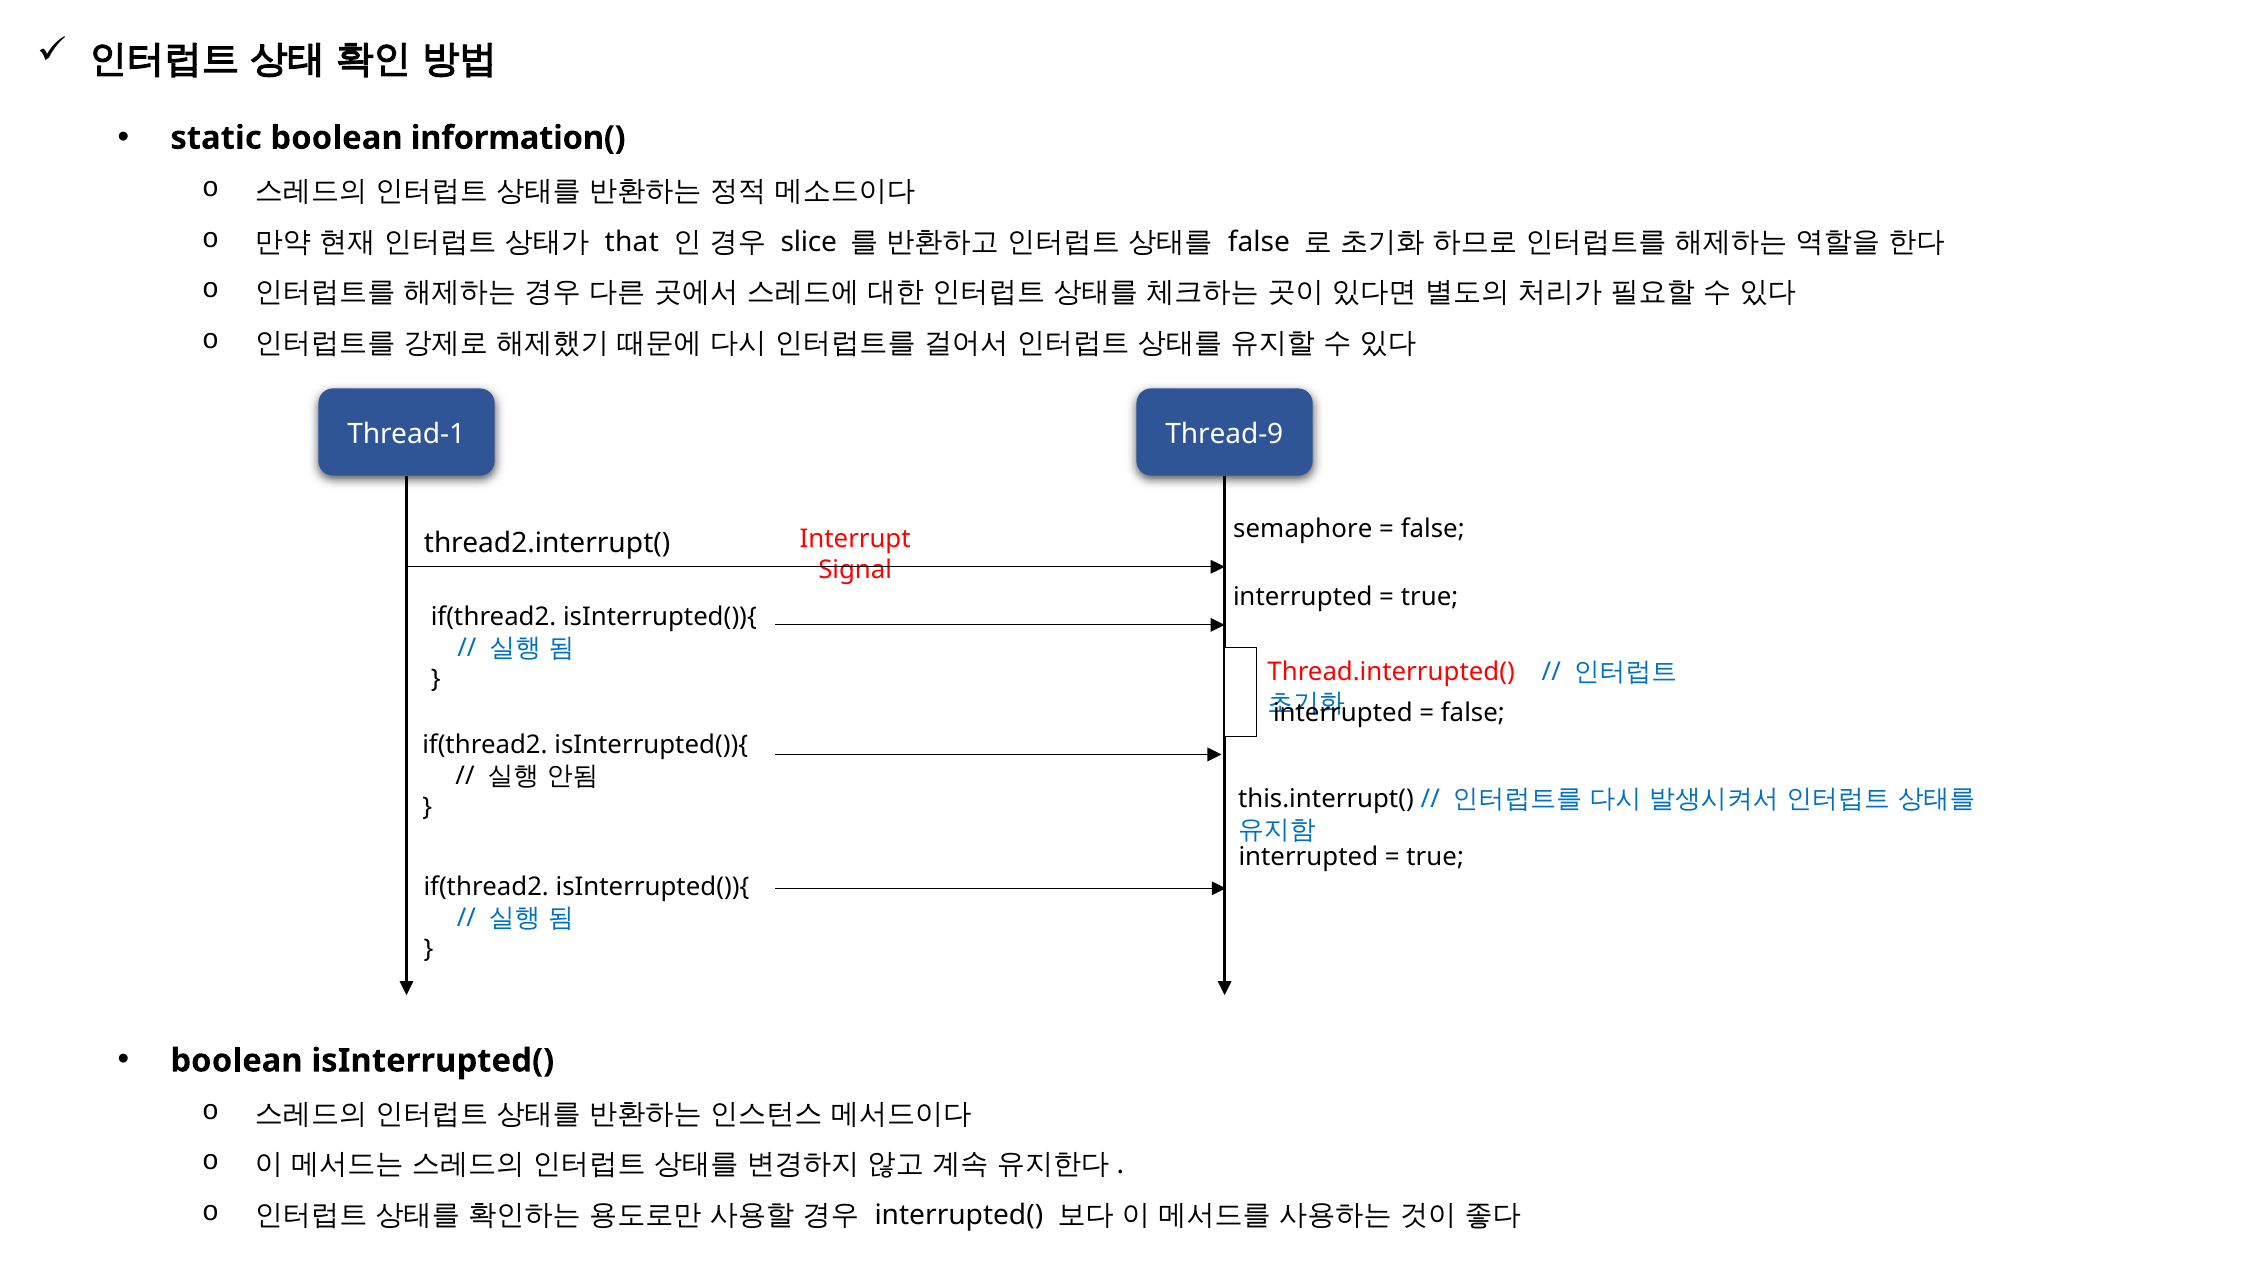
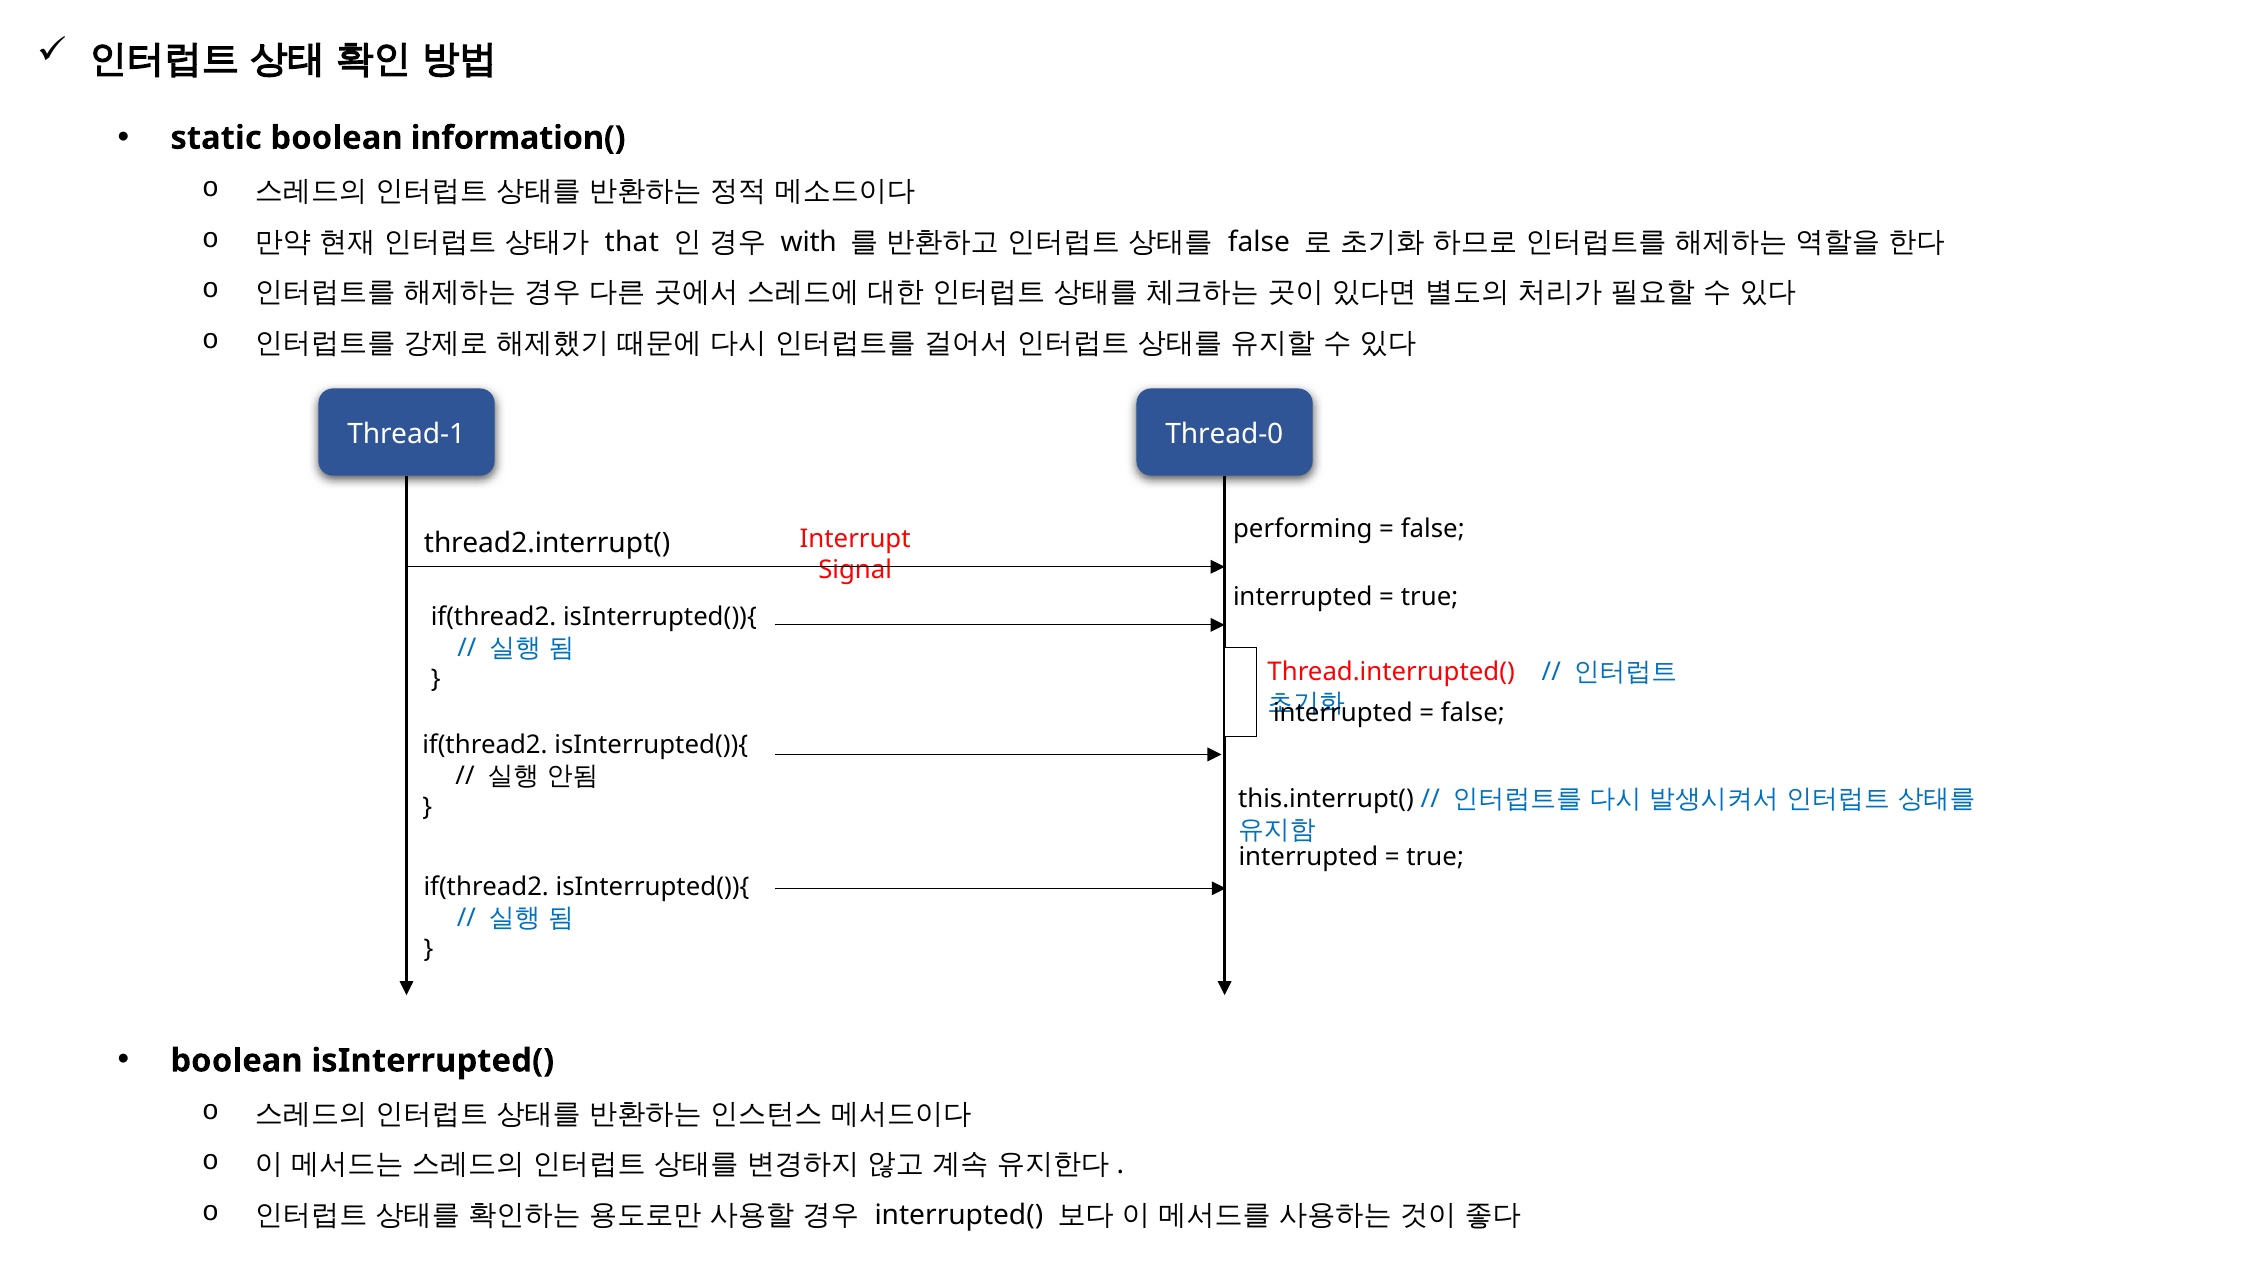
slice: slice -> with (809, 242)
Thread-9: Thread-9 -> Thread-0 (1224, 434)
semaphore: semaphore -> performing (1303, 529)
